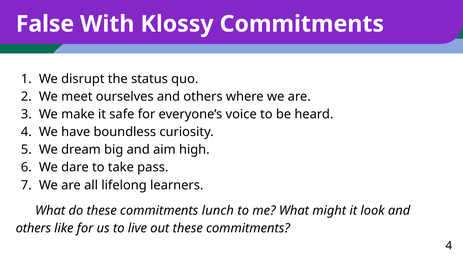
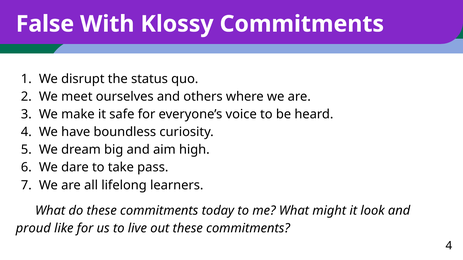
lunch: lunch -> today (218, 211)
others: others -> proud (33, 229)
